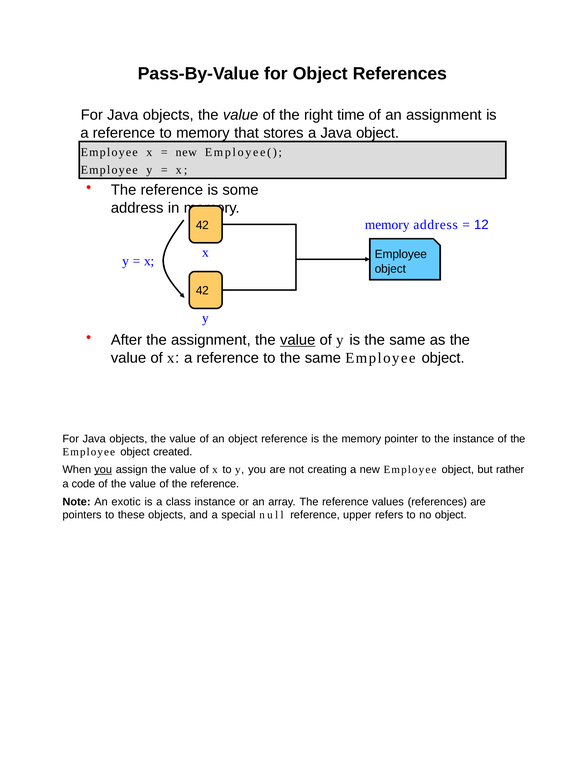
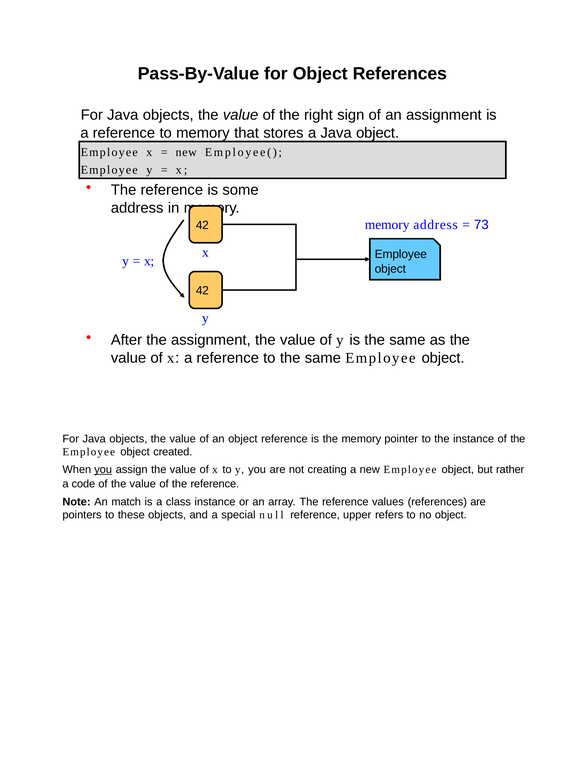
time: time -> sign (351, 115)
12: 12 -> 73 (481, 225)
value underline: present -> none (298, 340)
exotic: exotic -> match (126, 502)
